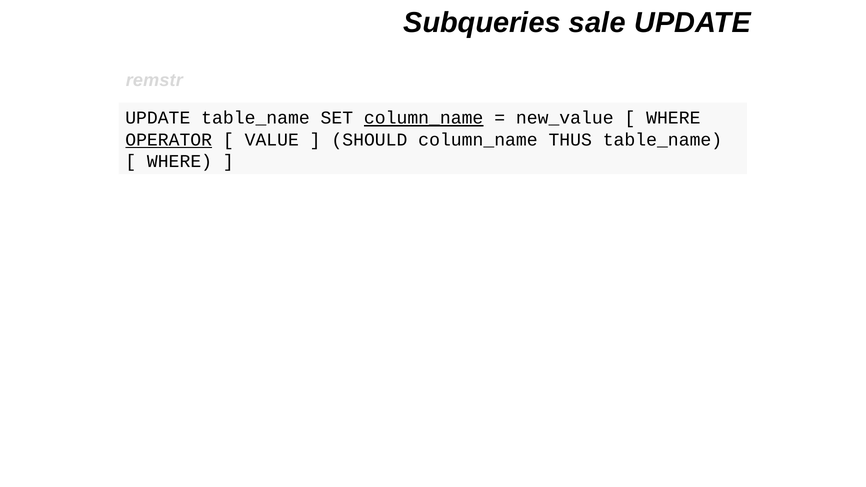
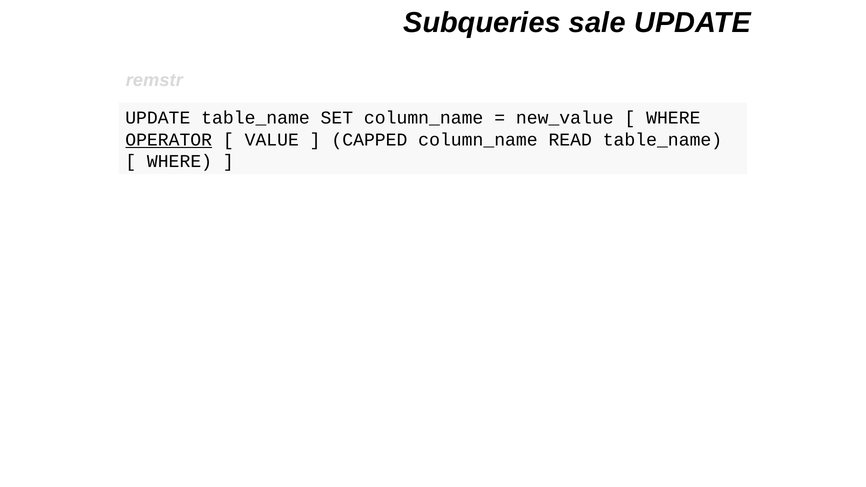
column_name underline: present -> none (424, 118)
SHOULD: SHOULD -> CAPPED (369, 140)
THUS: THUS -> READ (570, 140)
